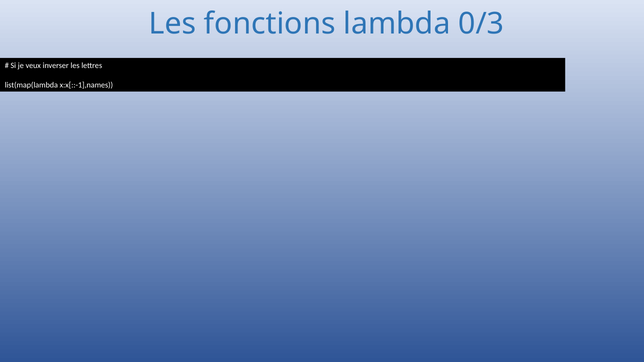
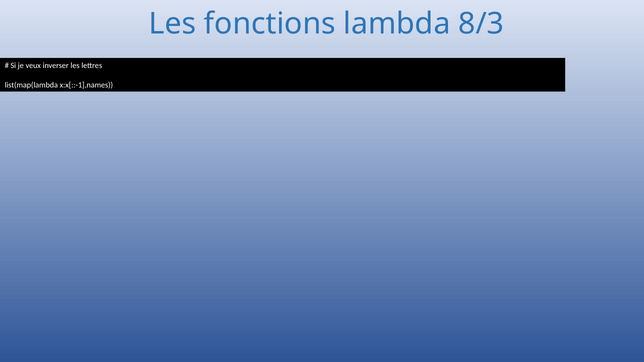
0/3: 0/3 -> 8/3 (481, 24)
